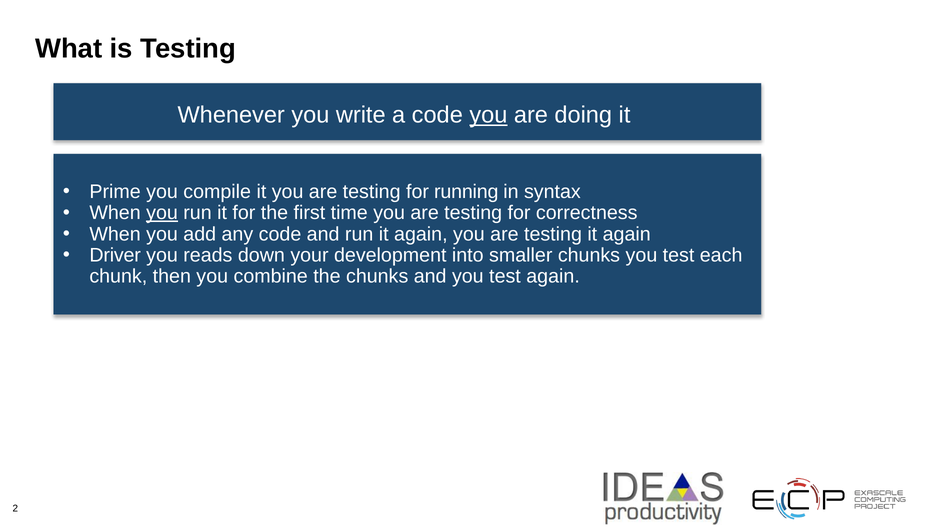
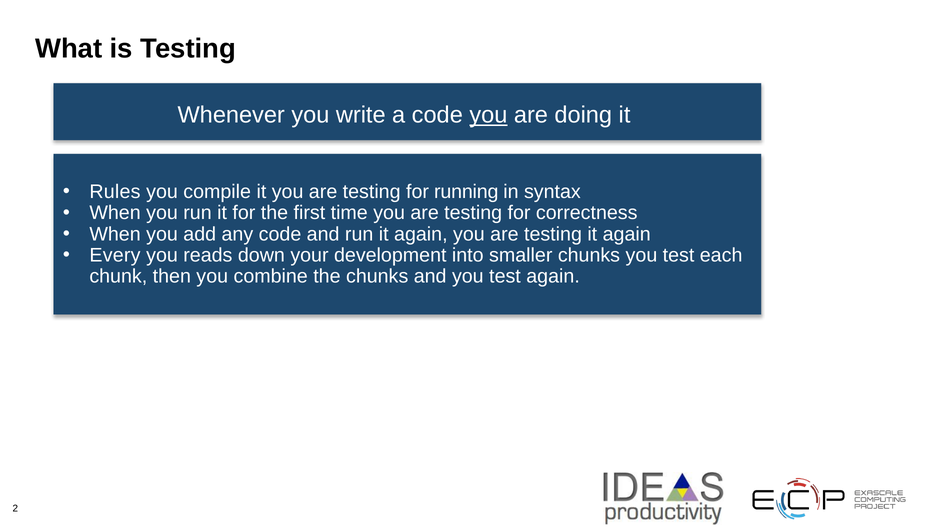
Prime: Prime -> Rules (115, 192)
you underline: present -> none (162, 213)
Driver: Driver -> Every (115, 255)
